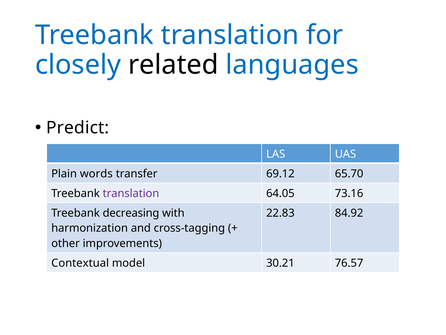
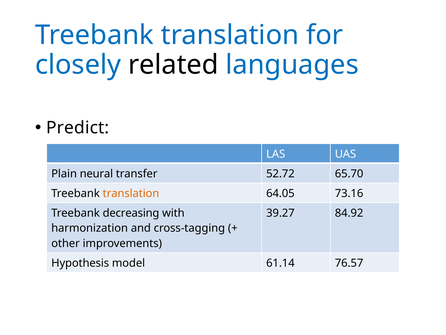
words: words -> neural (96, 173)
69.12: 69.12 -> 52.72 (280, 173)
translation colour: purple -> orange (131, 193)
22.83: 22.83 -> 39.27 (280, 213)
Contextual: Contextual -> Hypothesis (80, 263)
30.21: 30.21 -> 61.14 (280, 263)
